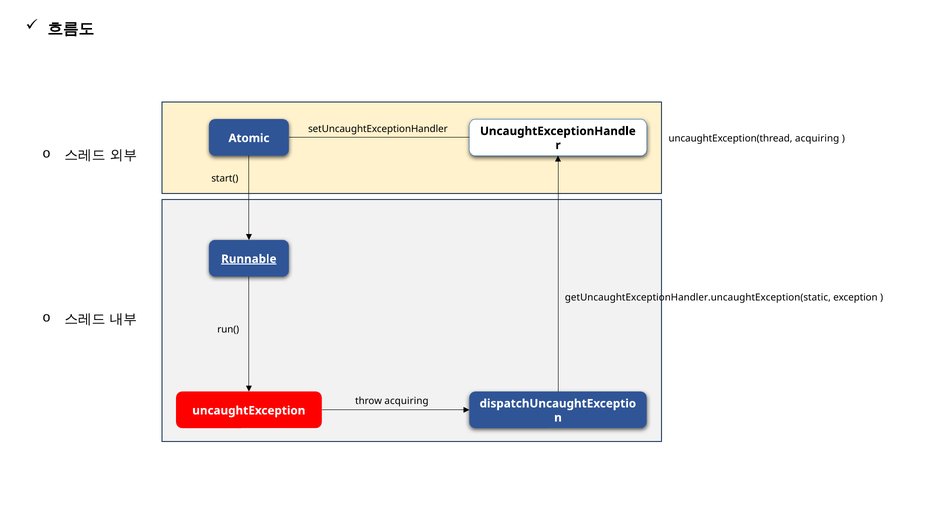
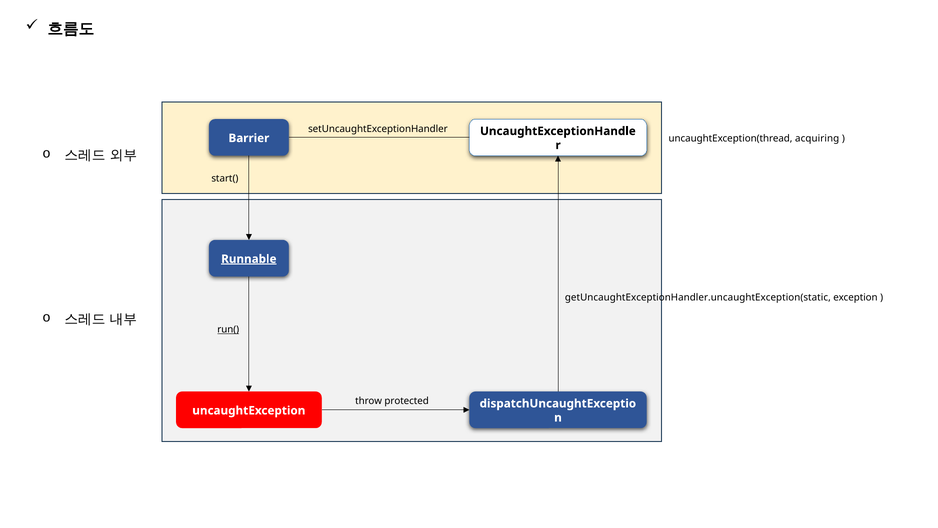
Atomic: Atomic -> Barrier (249, 138)
run( underline: none -> present (228, 329)
throw acquiring: acquiring -> protected (407, 401)
